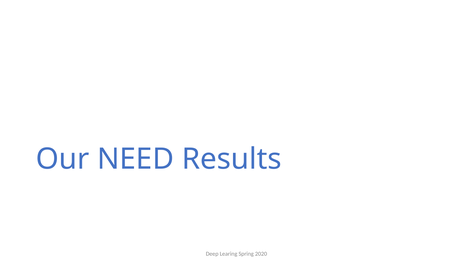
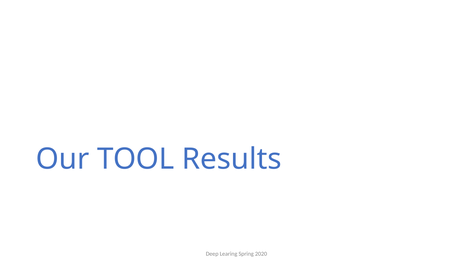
NEED: NEED -> TOOL (136, 159)
